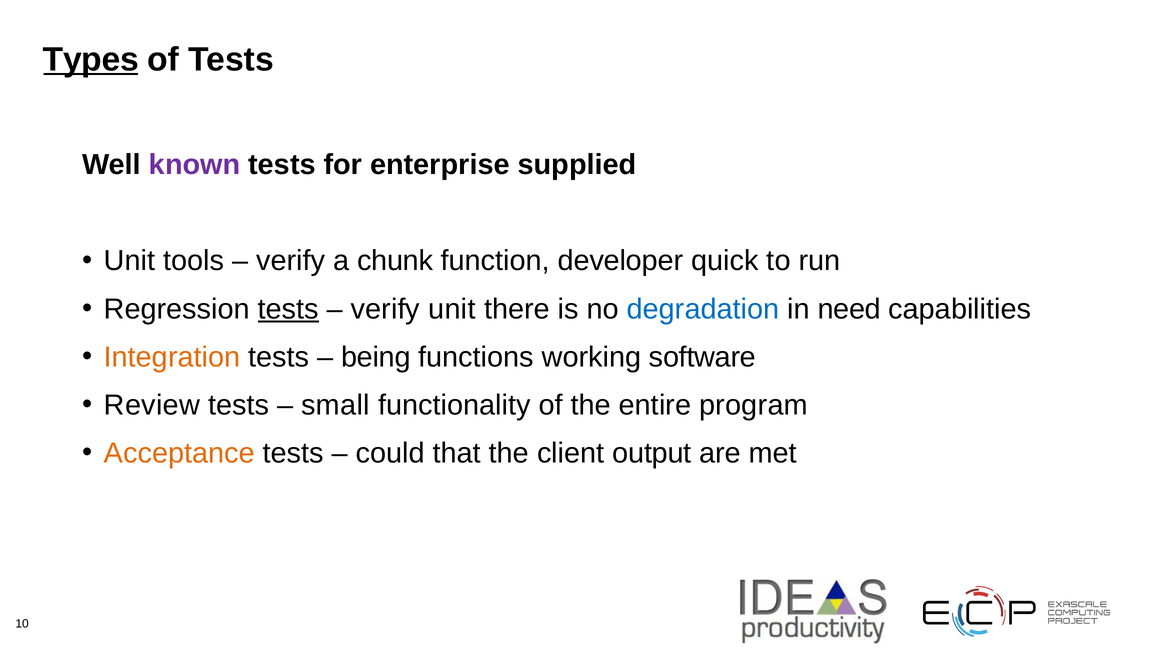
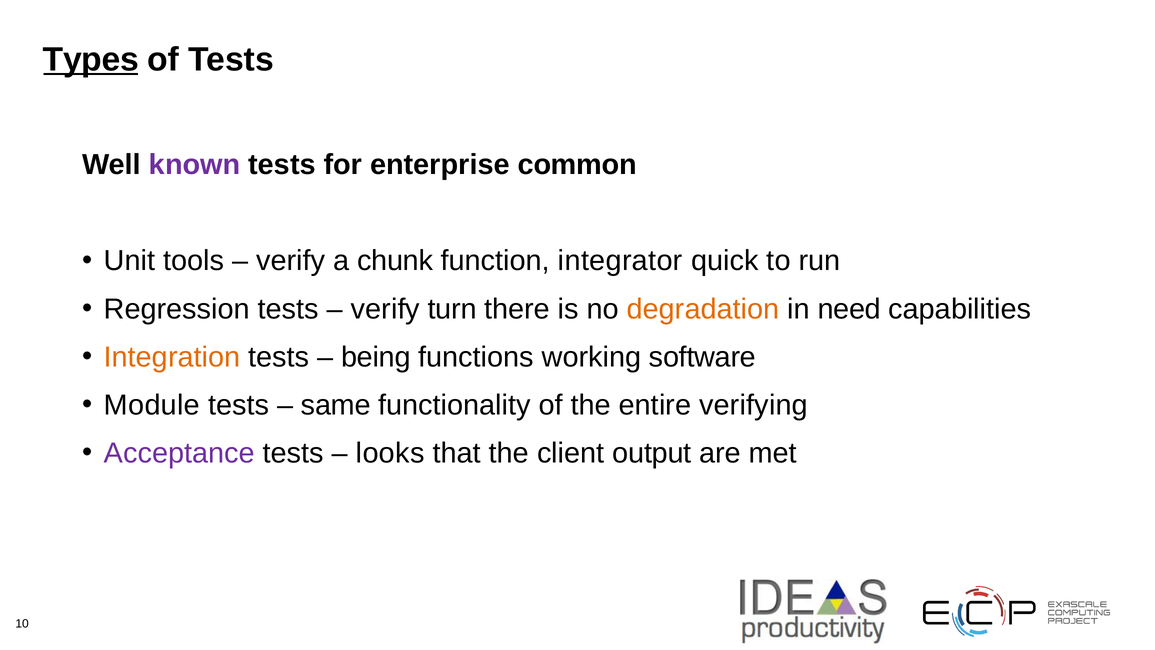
supplied: supplied -> common (577, 165)
developer: developer -> integrator (620, 261)
tests underline: present -> none (288, 309)
verify unit: unit -> turn (452, 309)
degradation colour: blue -> orange (703, 309)
Review: Review -> Module (152, 405)
small: small -> same (336, 405)
program: program -> verifying (754, 405)
Acceptance colour: orange -> purple (179, 453)
could: could -> looks (390, 453)
